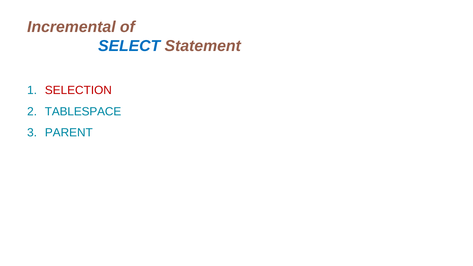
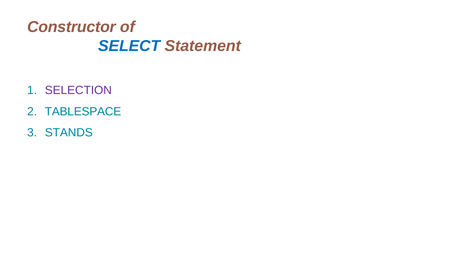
Incremental: Incremental -> Constructor (71, 27)
SELECTION colour: red -> purple (78, 90)
PARENT: PARENT -> STANDS (69, 133)
